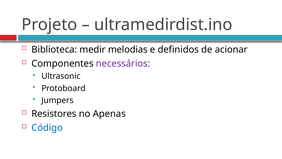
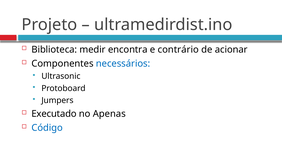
melodias: melodias -> encontra (128, 49)
definidos: definidos -> contrário (178, 49)
necessários colour: purple -> blue (123, 63)
Resistores: Resistores -> Executado (54, 114)
